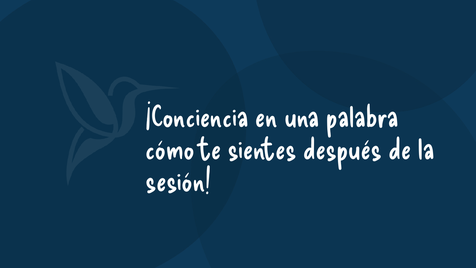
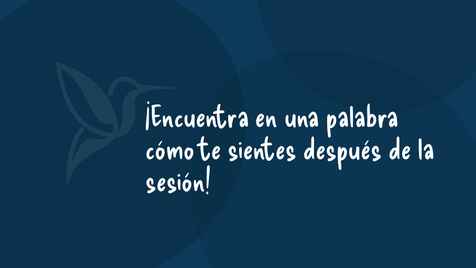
¡Conciencia: ¡Conciencia -> ¡Encuentra (197, 117)
